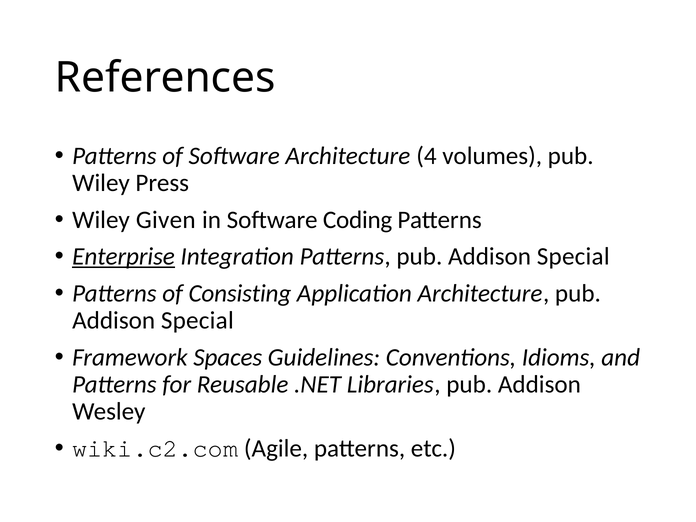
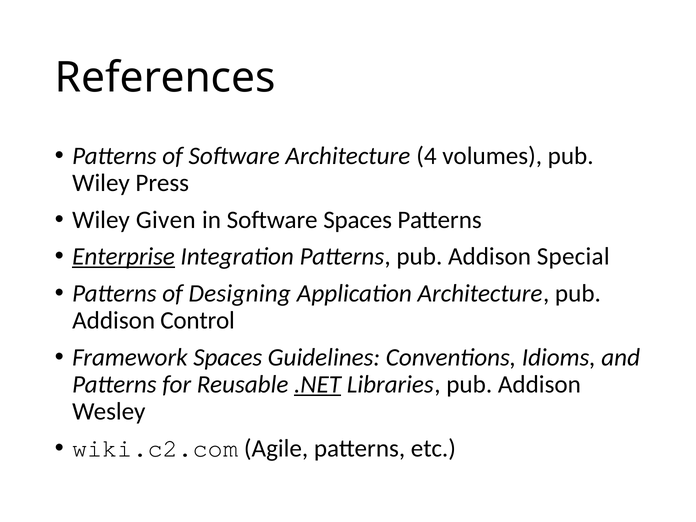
Software Coding: Coding -> Spaces (358, 220)
Consisting: Consisting -> Designing (240, 293)
Special: Special -> Control (198, 320)
.NET underline: none -> present (318, 384)
